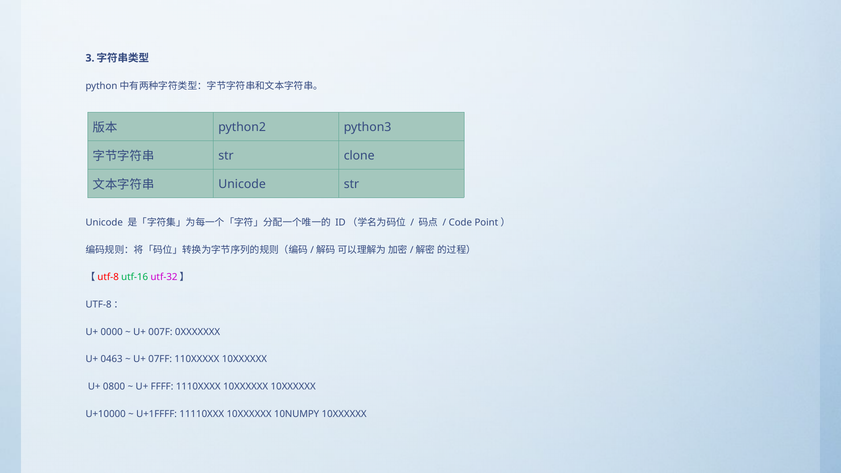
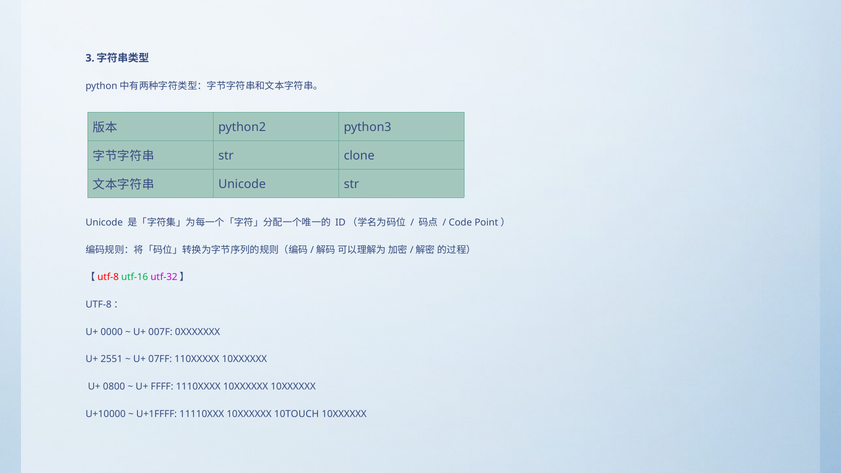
0463: 0463 -> 2551 (112, 359)
10NUMPY: 10NUMPY -> 10TOUCH (297, 414)
